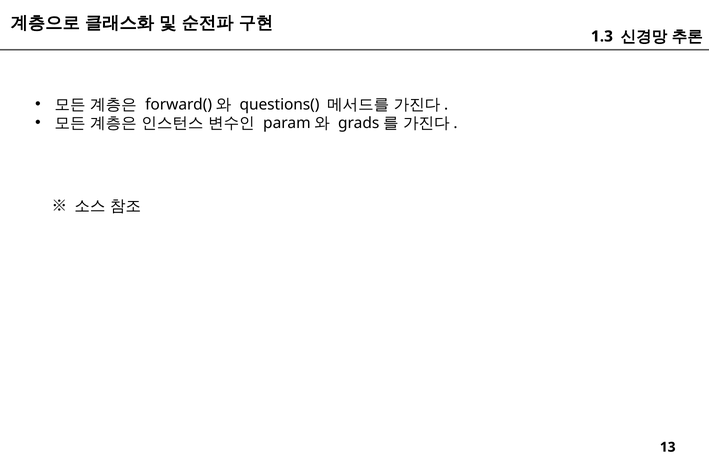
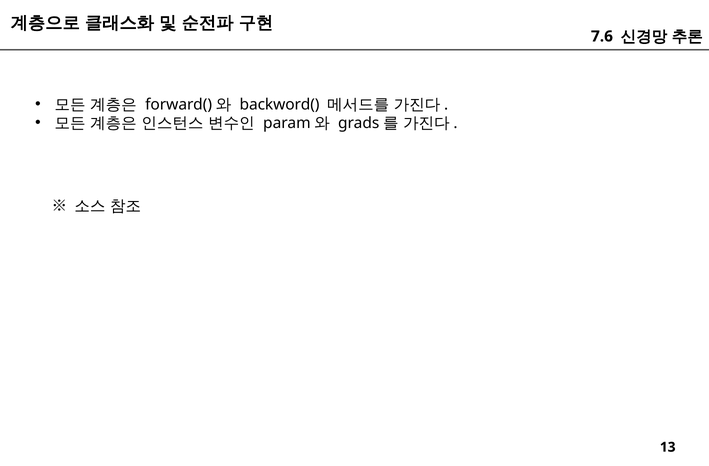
1.3: 1.3 -> 7.6 (602, 36)
questions(: questions( -> backword( (280, 104)
